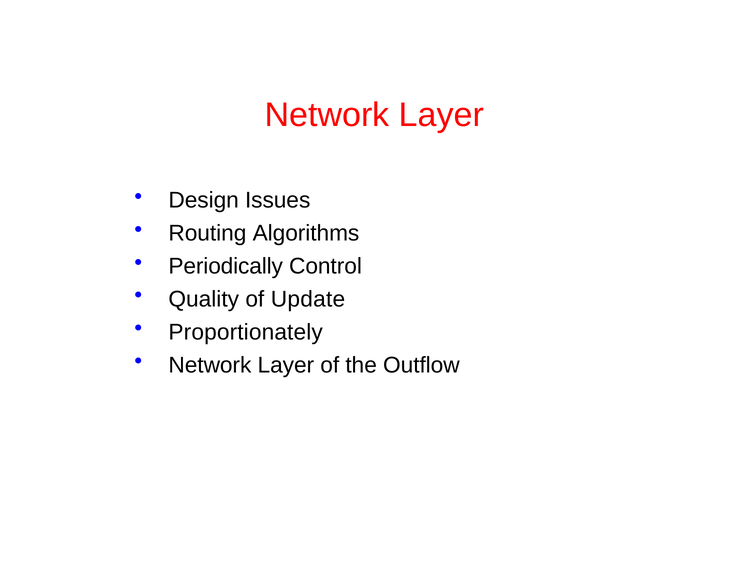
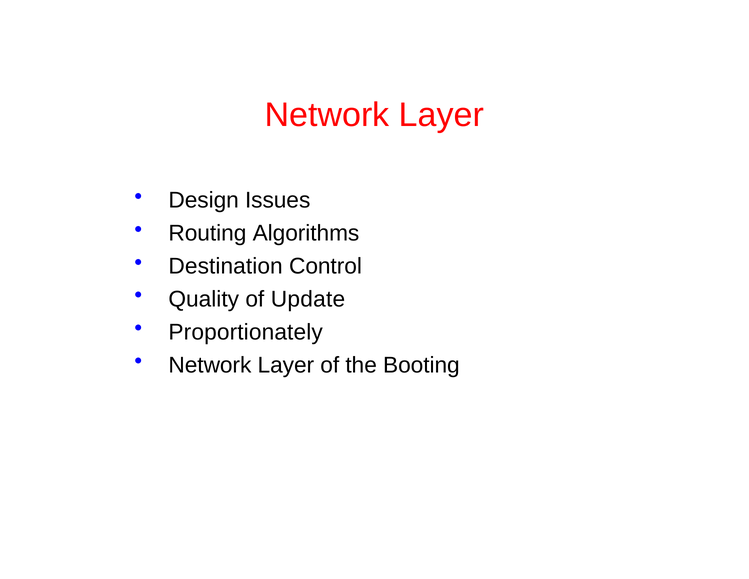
Periodically: Periodically -> Destination (226, 266)
Outflow: Outflow -> Booting (421, 365)
